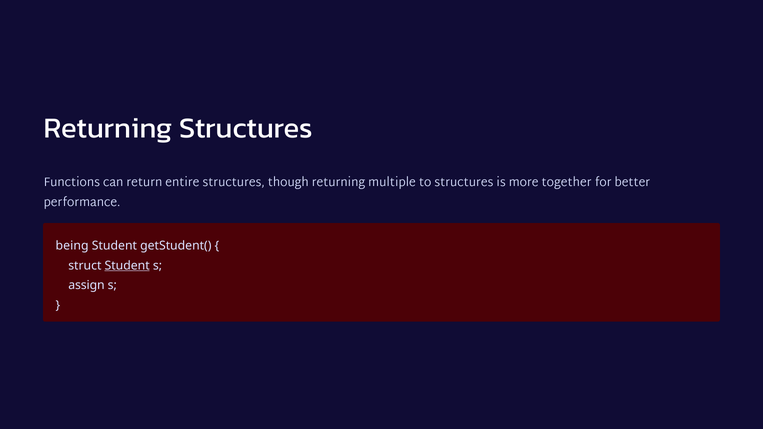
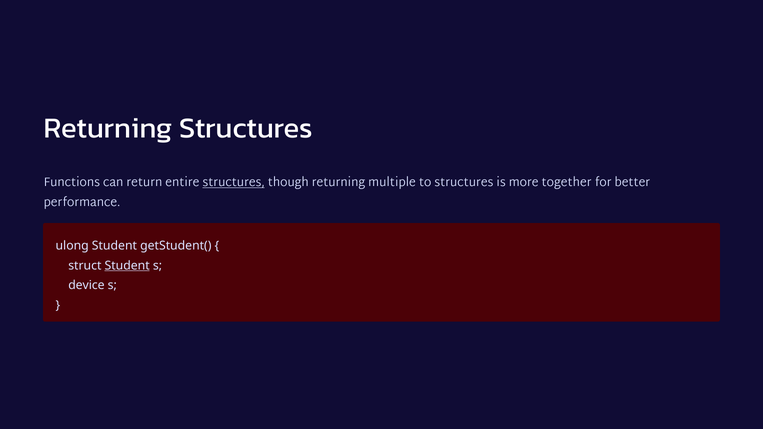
structures underline: none -> present (234, 182)
being: being -> ulong (72, 246)
assign: assign -> device (86, 286)
